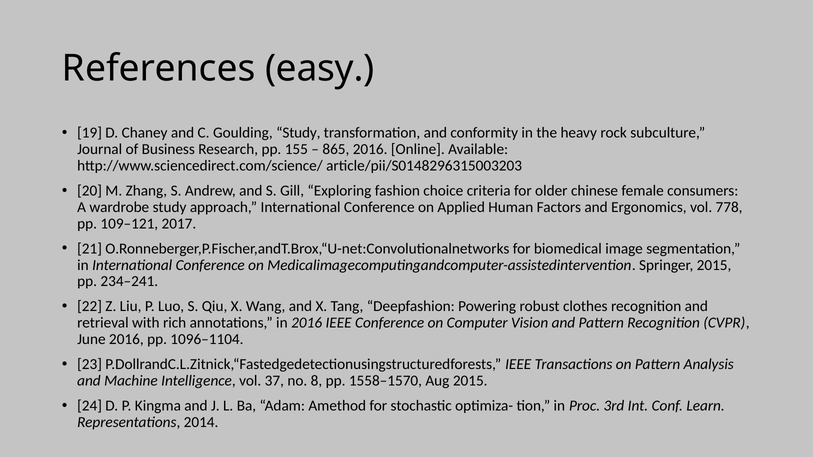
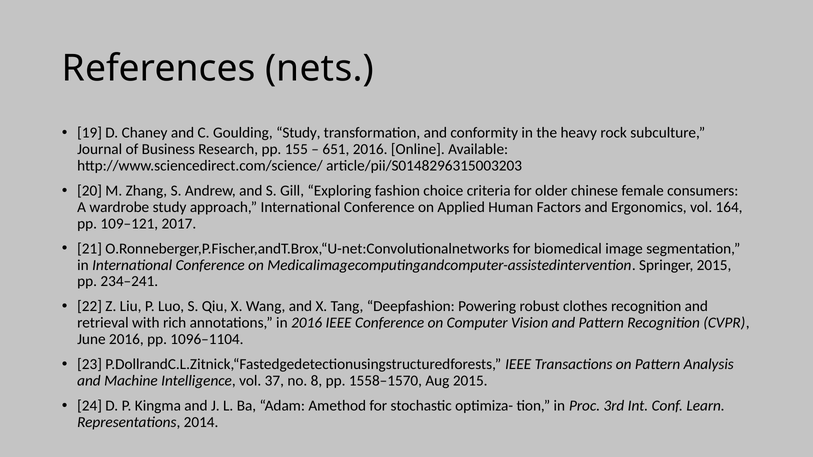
easy: easy -> nets (320, 68)
865: 865 -> 651 (336, 149)
778: 778 -> 164 (729, 207)
